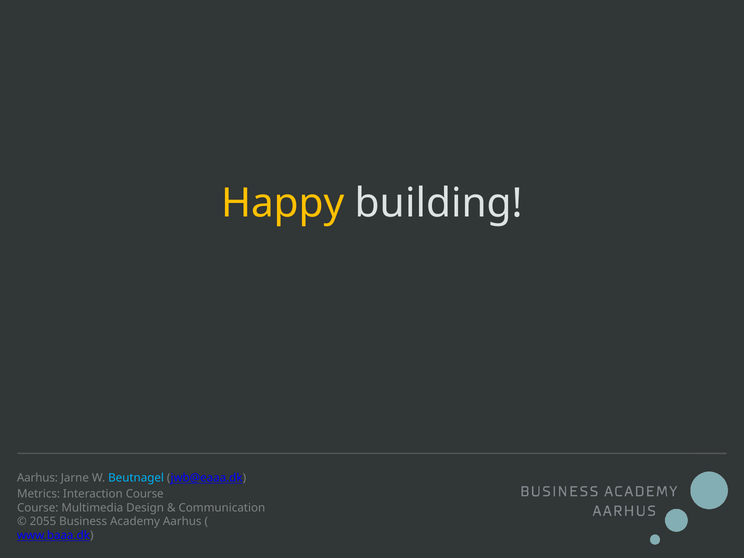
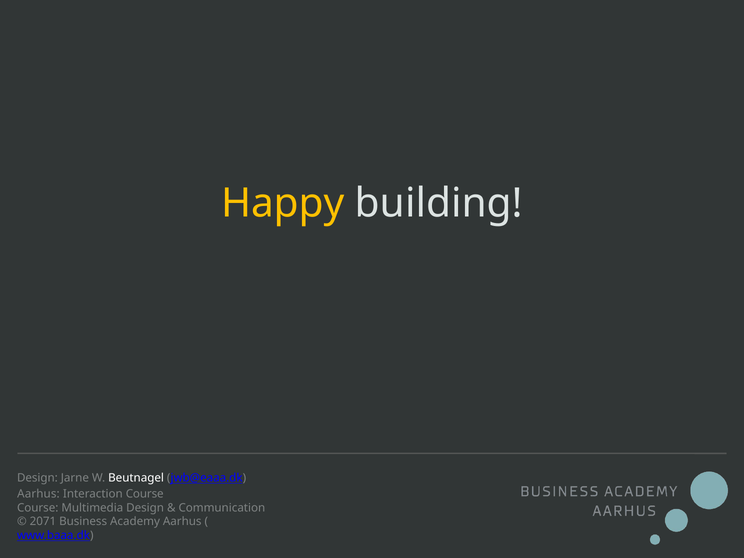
Aarhus: Aarhus -> Design (37, 478)
Beutnagel colour: light blue -> white (136, 478)
Metrics: Metrics -> Aarhus (38, 494)
2055: 2055 -> 2071 (43, 522)
